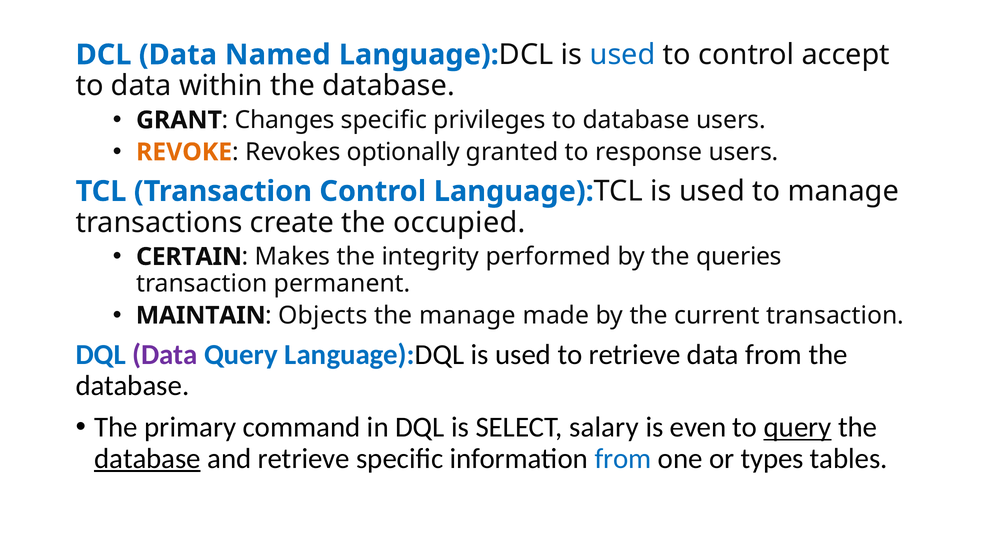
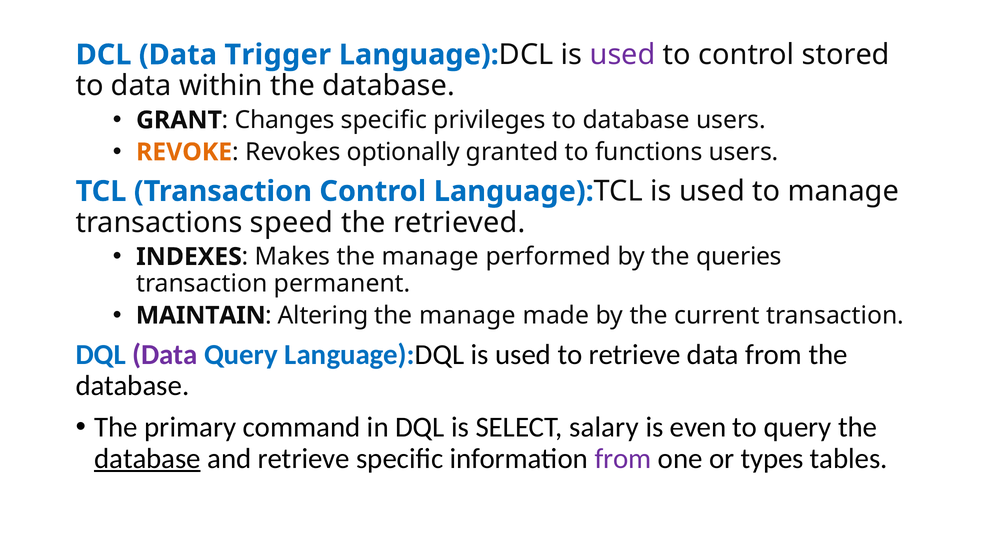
Named: Named -> Trigger (278, 55)
used colour: blue -> purple (623, 55)
accept: accept -> stored (846, 55)
response: response -> functions (649, 152)
create: create -> speed (292, 223)
occupied: occupied -> retrieved (459, 223)
CERTAIN: CERTAIN -> INDEXES (189, 257)
Makes the integrity: integrity -> manage (430, 257)
Objects: Objects -> Altering (323, 315)
query underline: present -> none (798, 427)
from colour: blue -> purple (623, 459)
